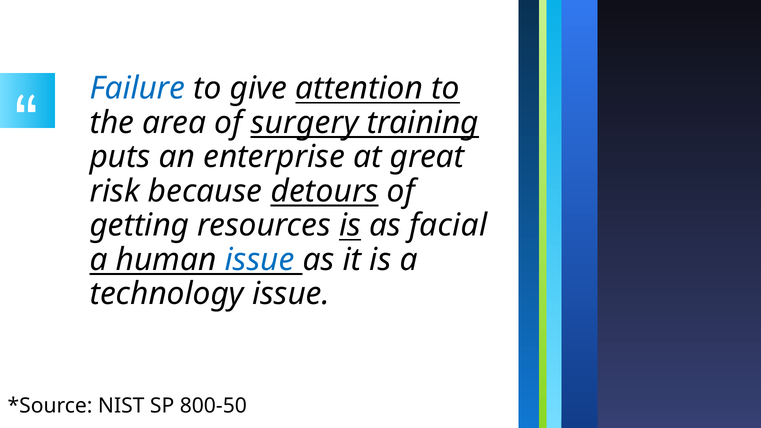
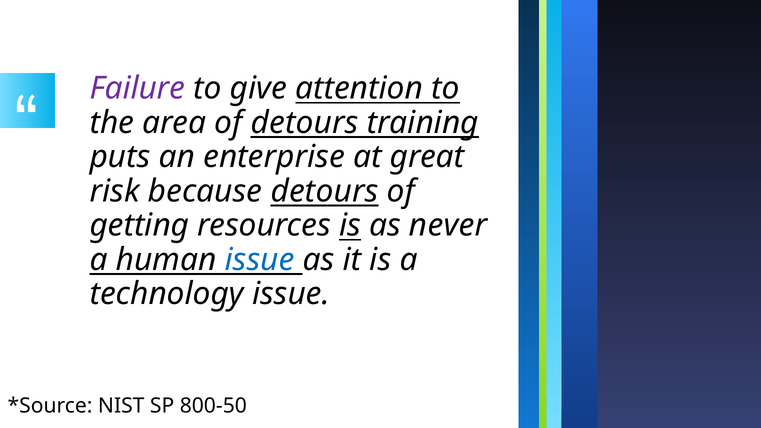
Failure colour: blue -> purple (137, 88)
of surgery: surgery -> detours (305, 123)
facial: facial -> never (448, 225)
